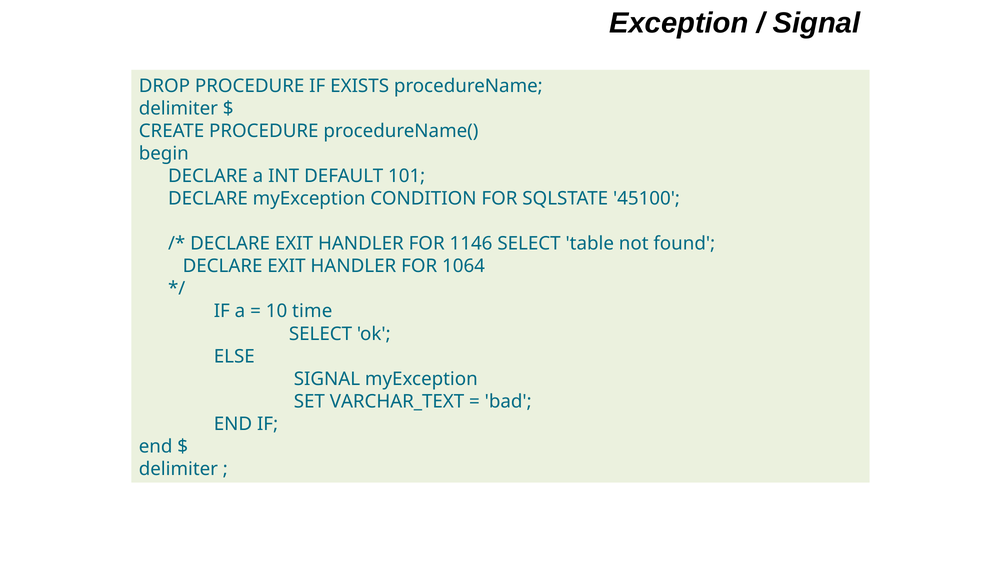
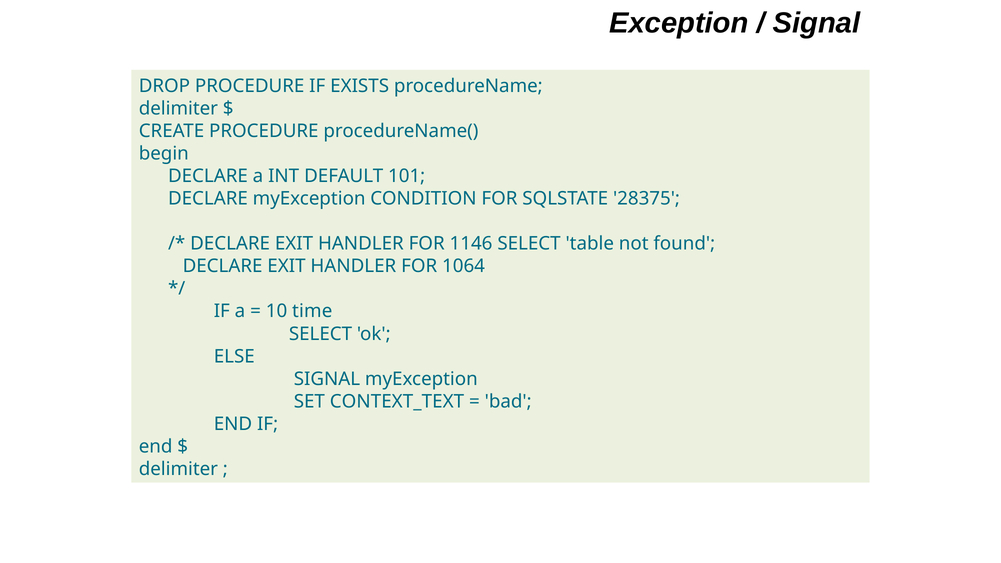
45100: 45100 -> 28375 (647, 199)
VARCHAR_TEXT: VARCHAR_TEXT -> CONTEXT_TEXT (397, 401)
